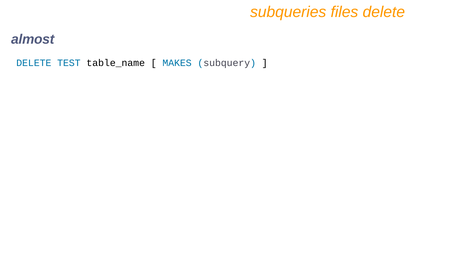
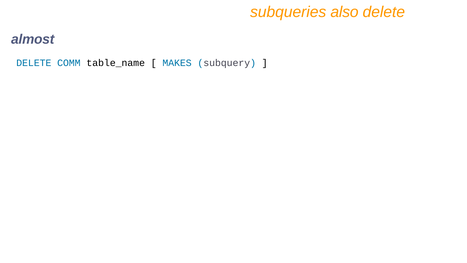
files: files -> also (345, 12)
TEST: TEST -> COMM (69, 63)
